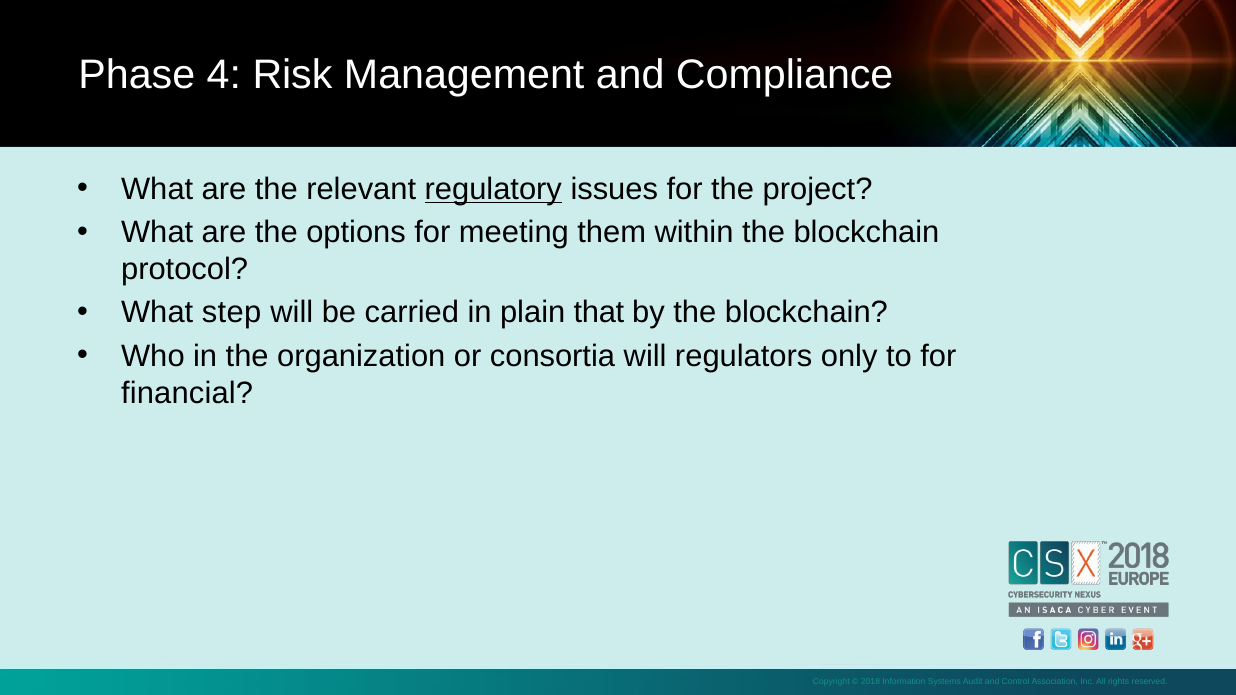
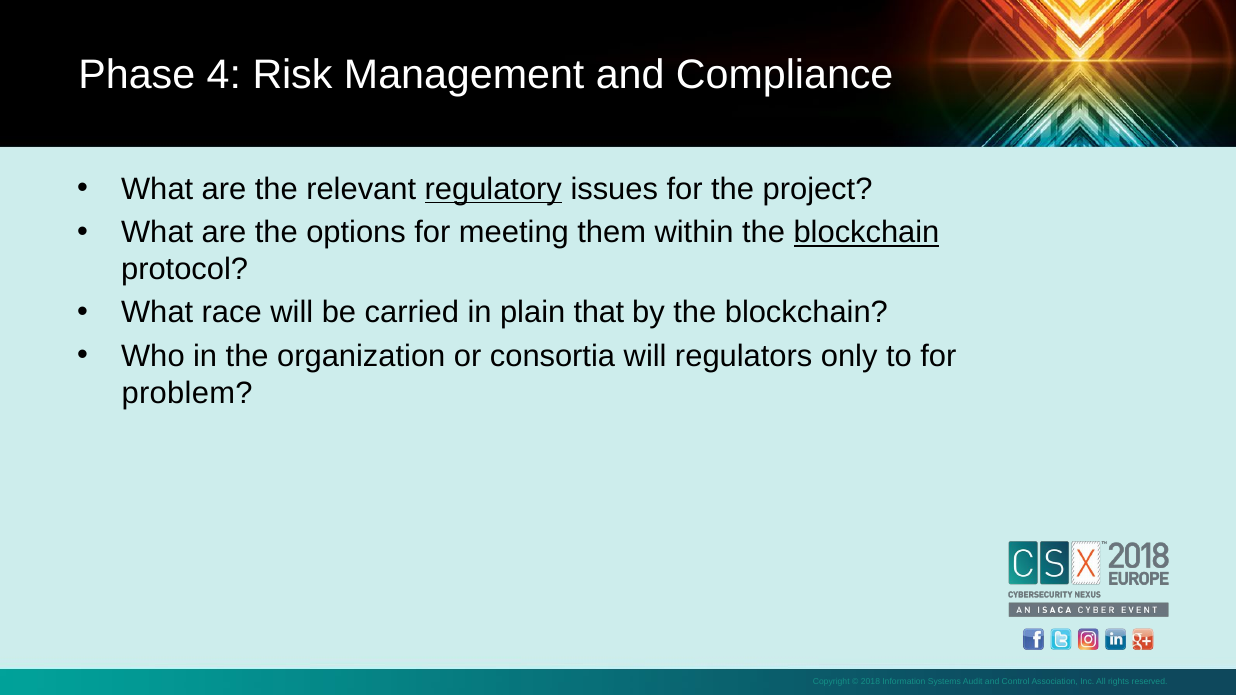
blockchain underline: none -> present (866, 233)
step: step -> race (232, 313)
financial: financial -> problem (187, 393)
